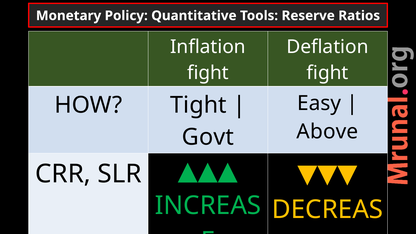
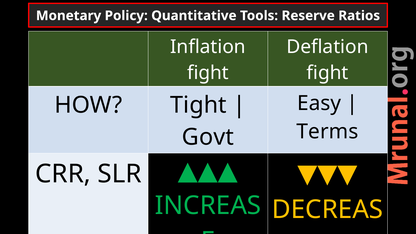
Above: Above -> Terms (327, 132)
